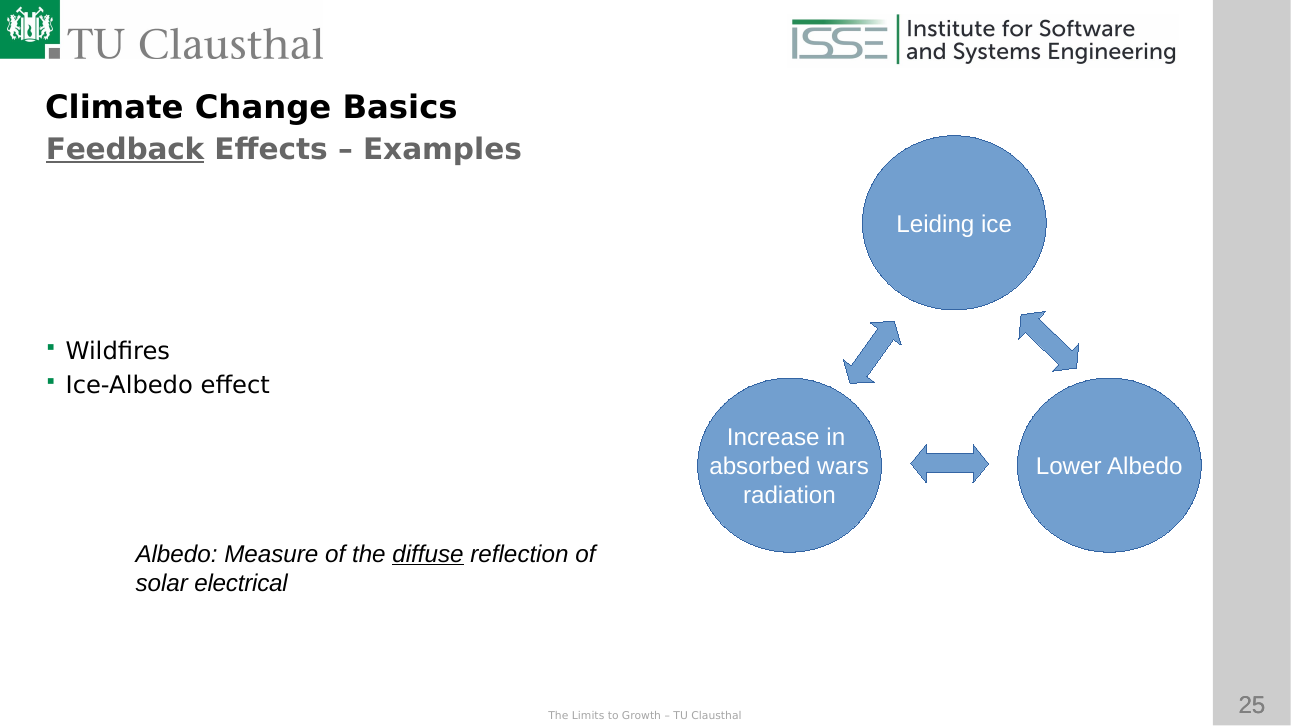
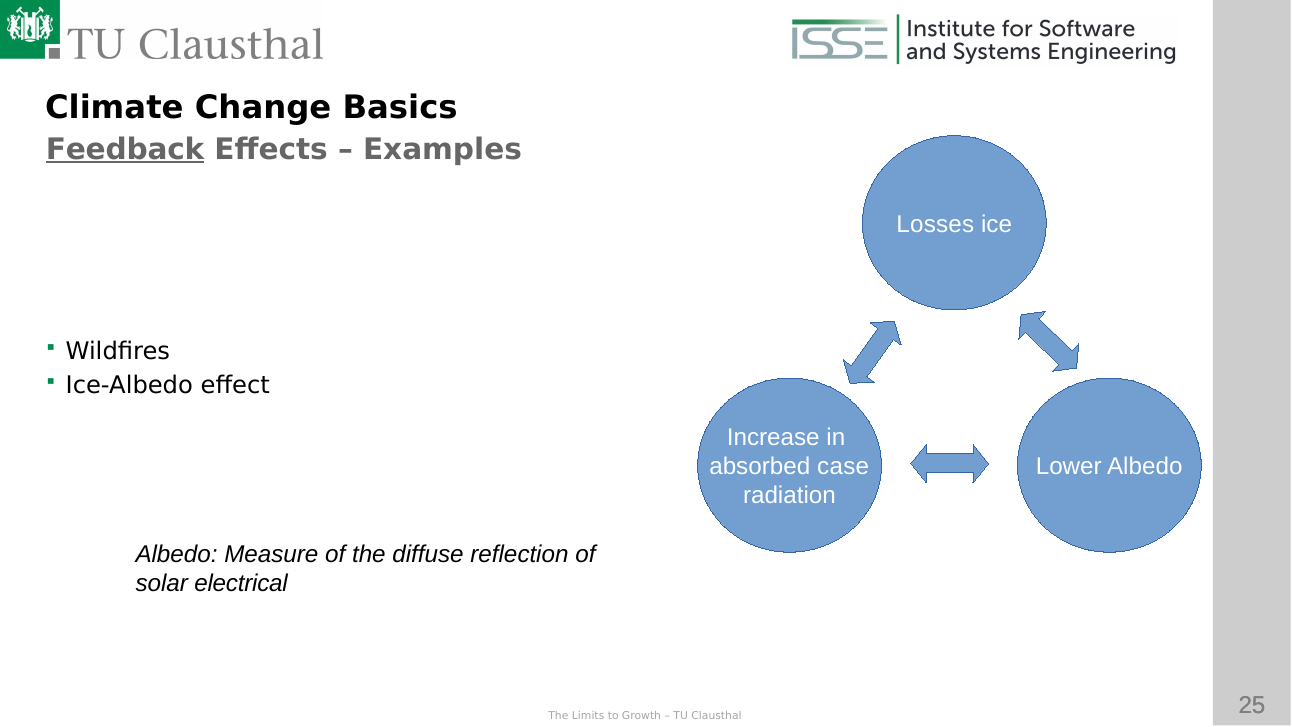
Leiding: Leiding -> Losses (935, 224)
wars: wars -> case (843, 467)
diffuse underline: present -> none (428, 554)
